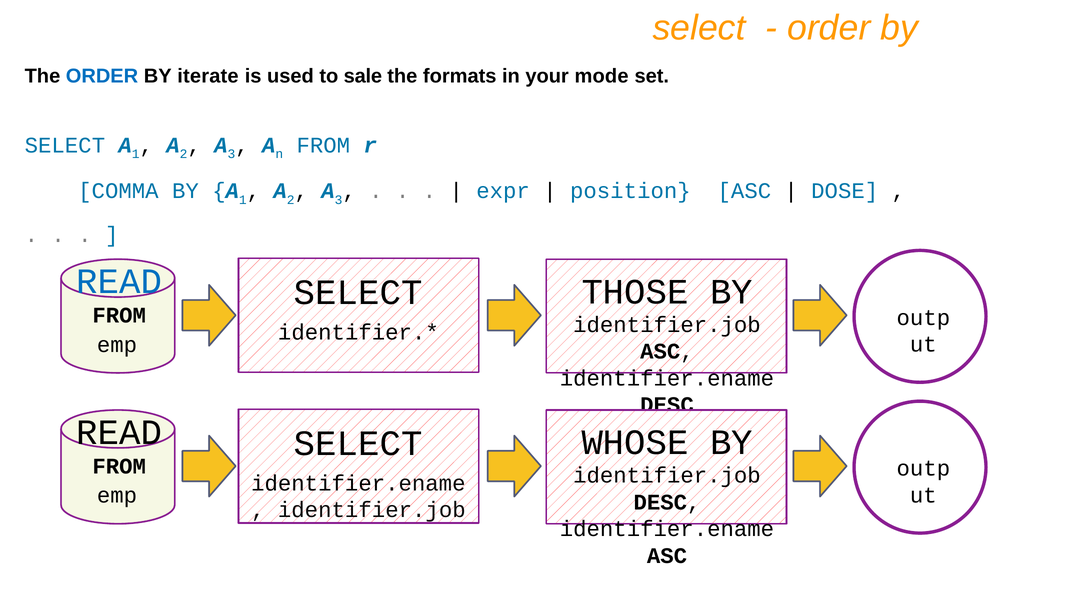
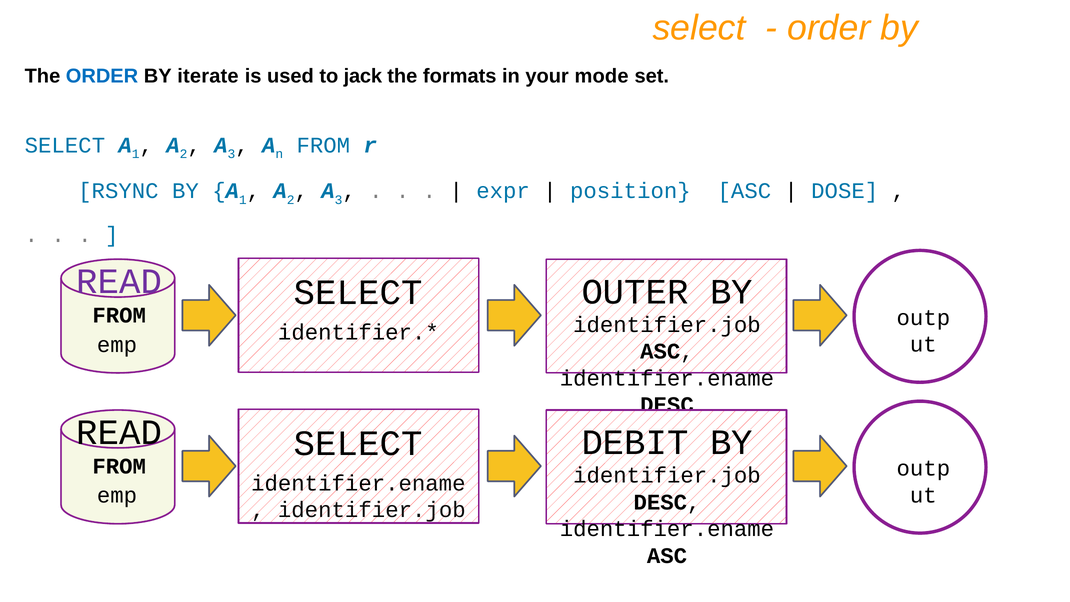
sale: sale -> jack (363, 76)
COMMA: COMMA -> RSYNC (118, 191)
READ colour: blue -> purple (119, 282)
THOSE: THOSE -> OUTER (635, 292)
WHOSE: WHOSE -> DEBIT (635, 443)
